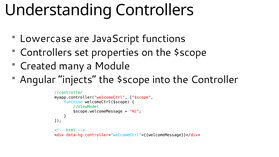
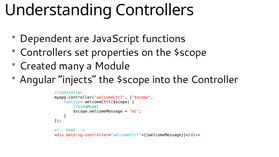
Lowercase: Lowercase -> Dependent (46, 39)
